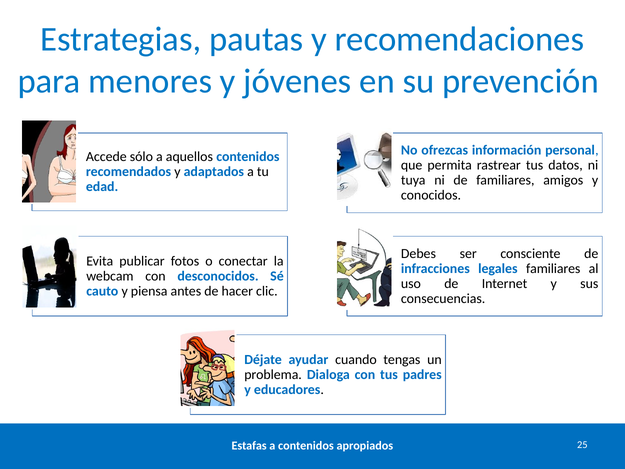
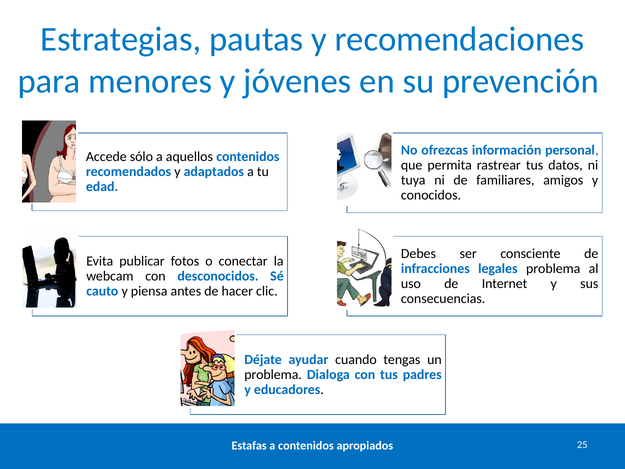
legales familiares: familiares -> problema (553, 268)
